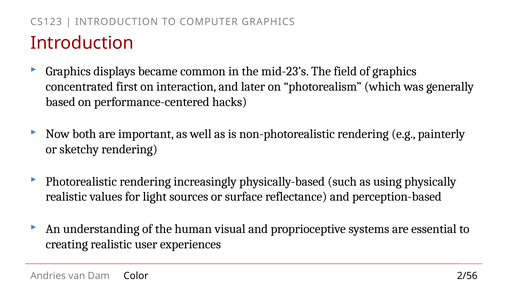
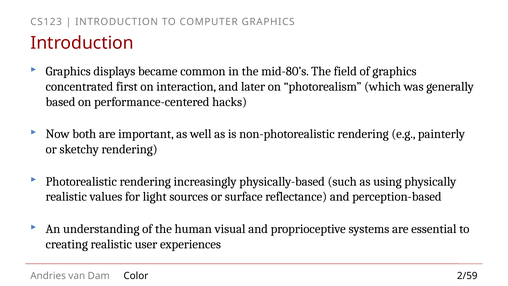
mid-23’s: mid-23’s -> mid-80’s (285, 71)
2/56: 2/56 -> 2/59 (467, 276)
